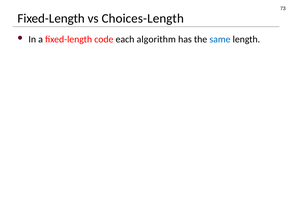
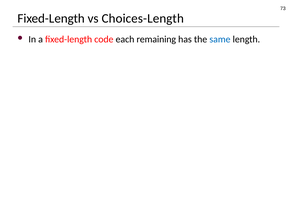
algorithm: algorithm -> remaining (156, 39)
